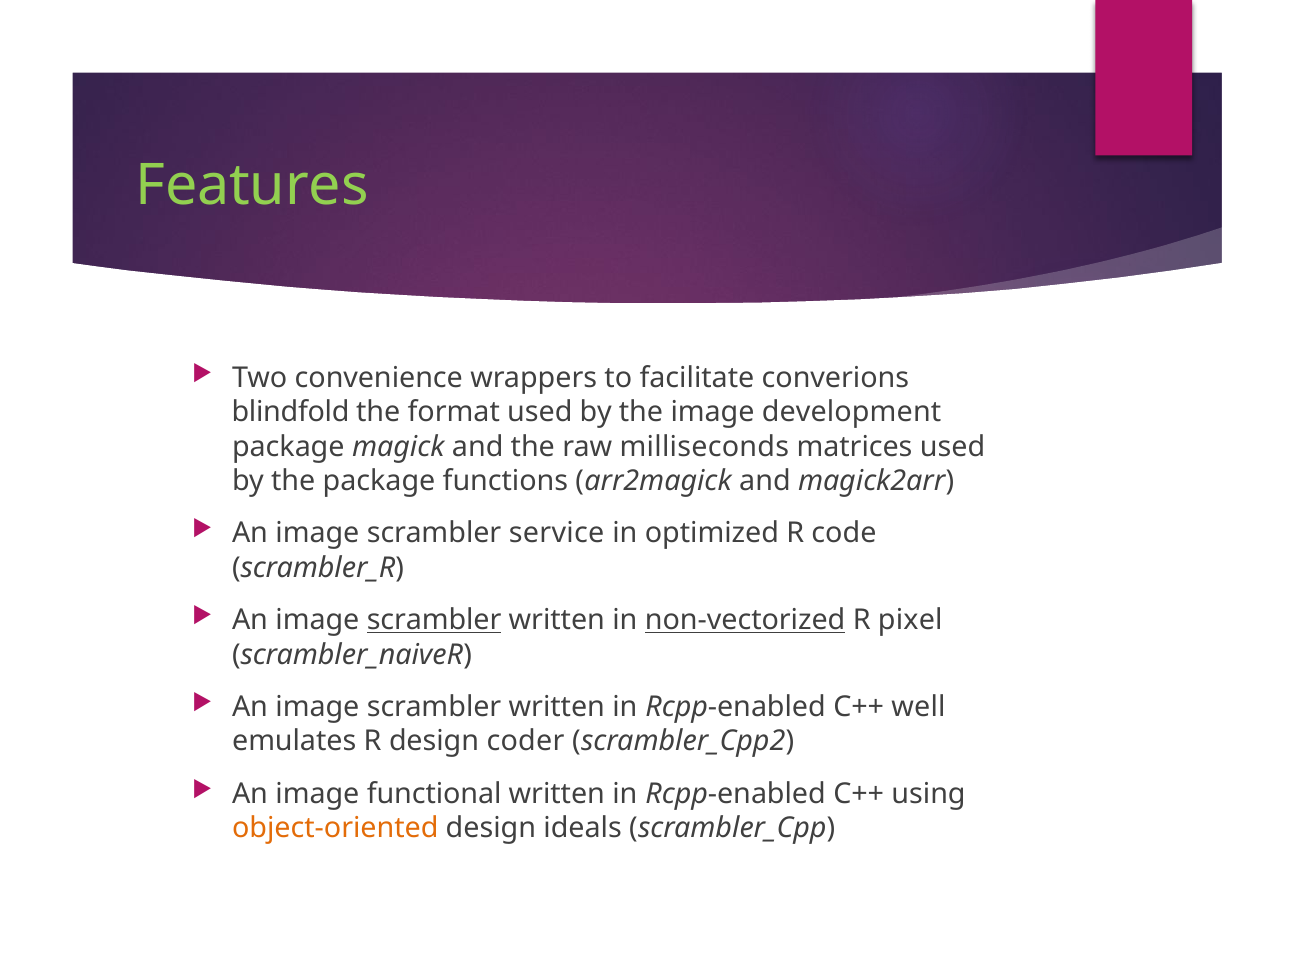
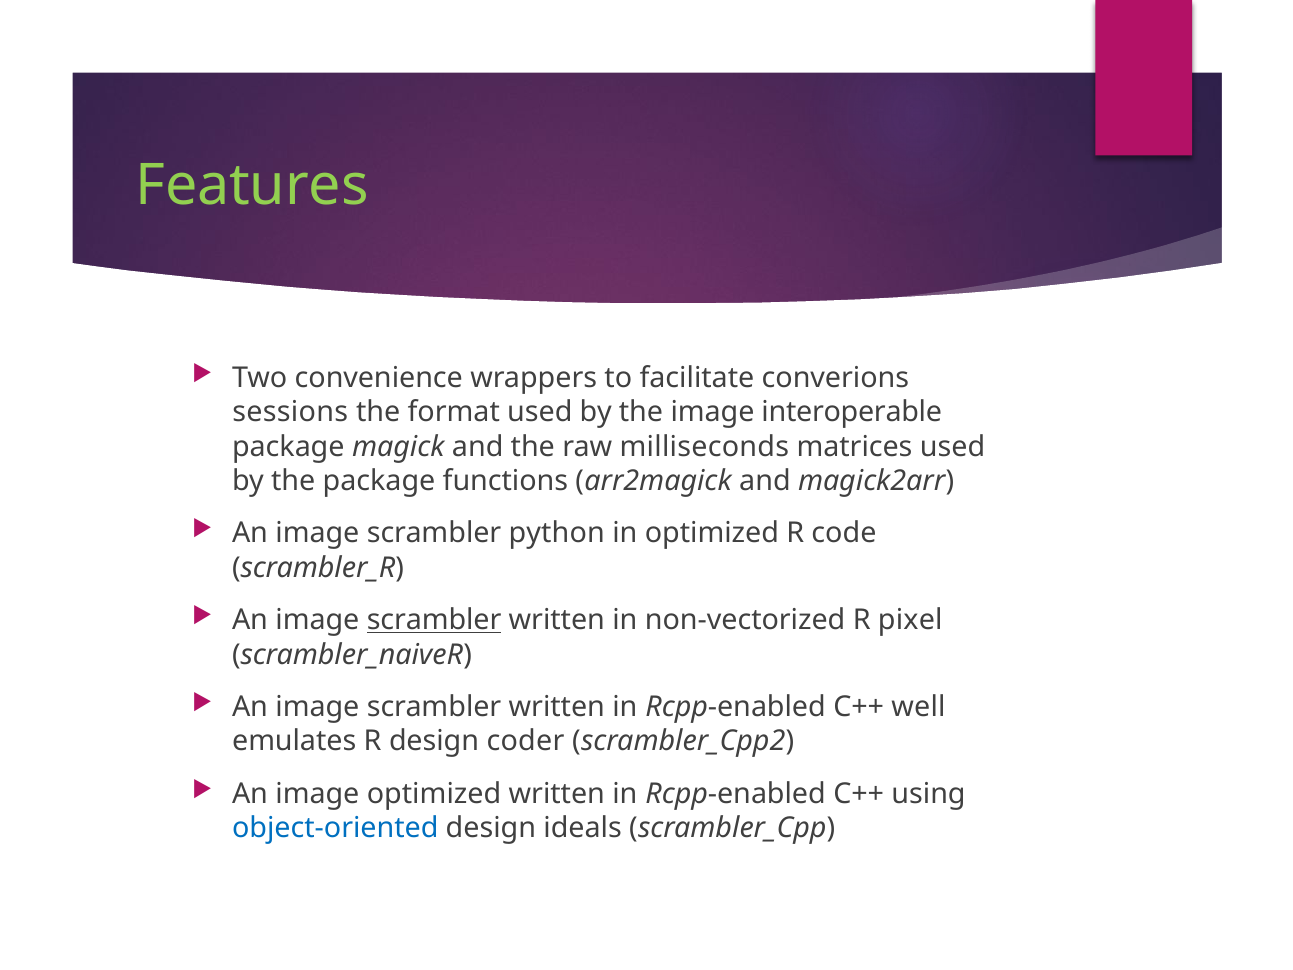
blindfold: blindfold -> sessions (290, 412)
development: development -> interoperable (852, 412)
service: service -> python (557, 533)
non-vectorized underline: present -> none (745, 620)
image functional: functional -> optimized (434, 794)
object-oriented colour: orange -> blue (335, 828)
